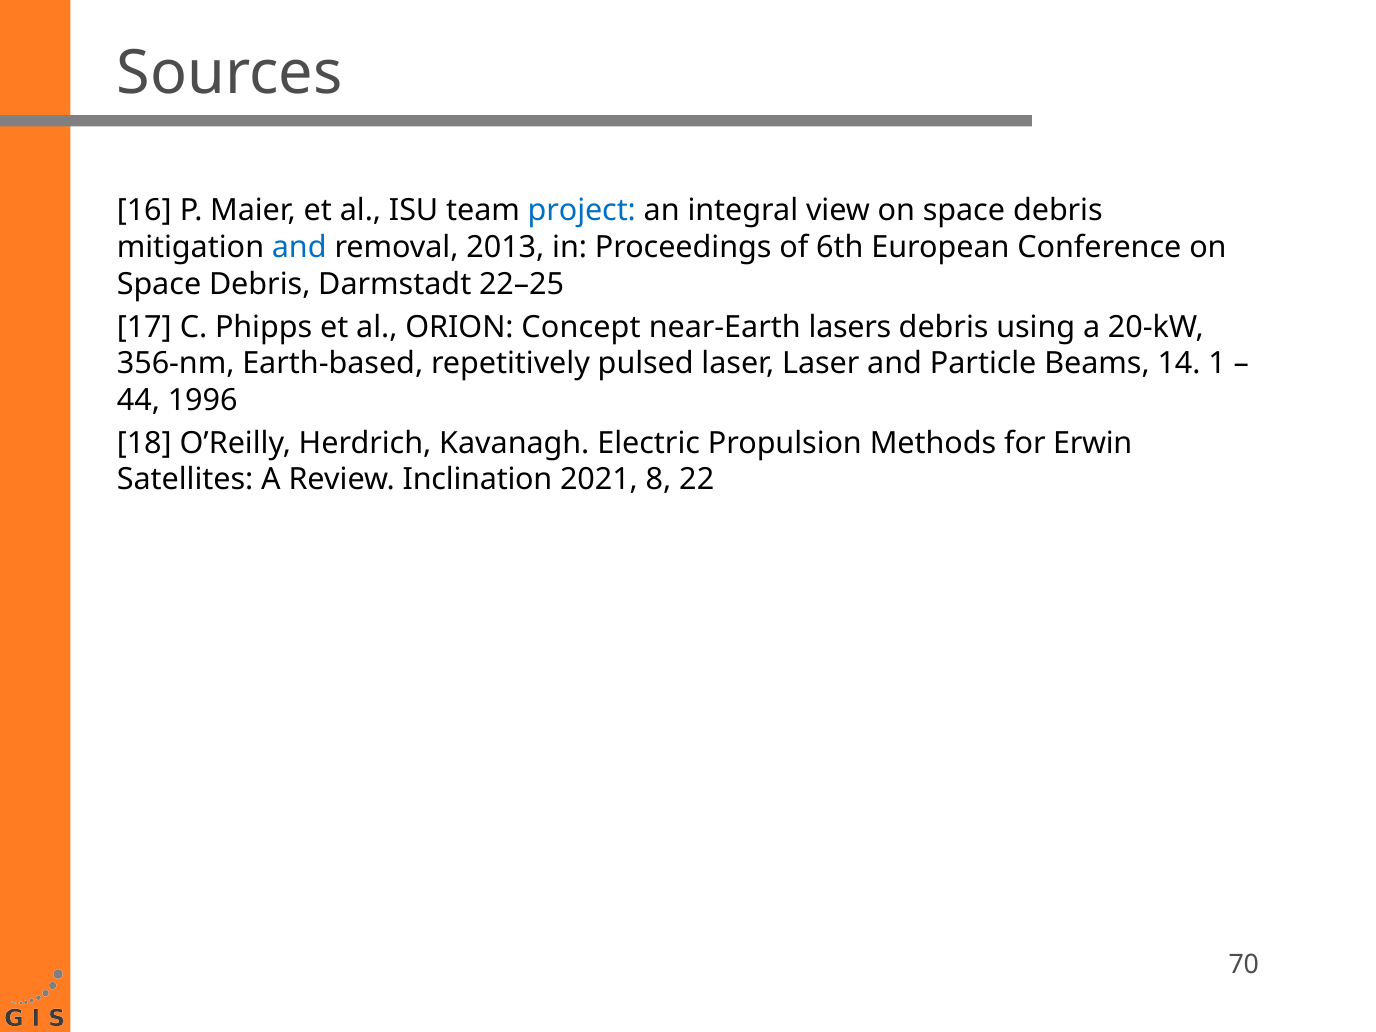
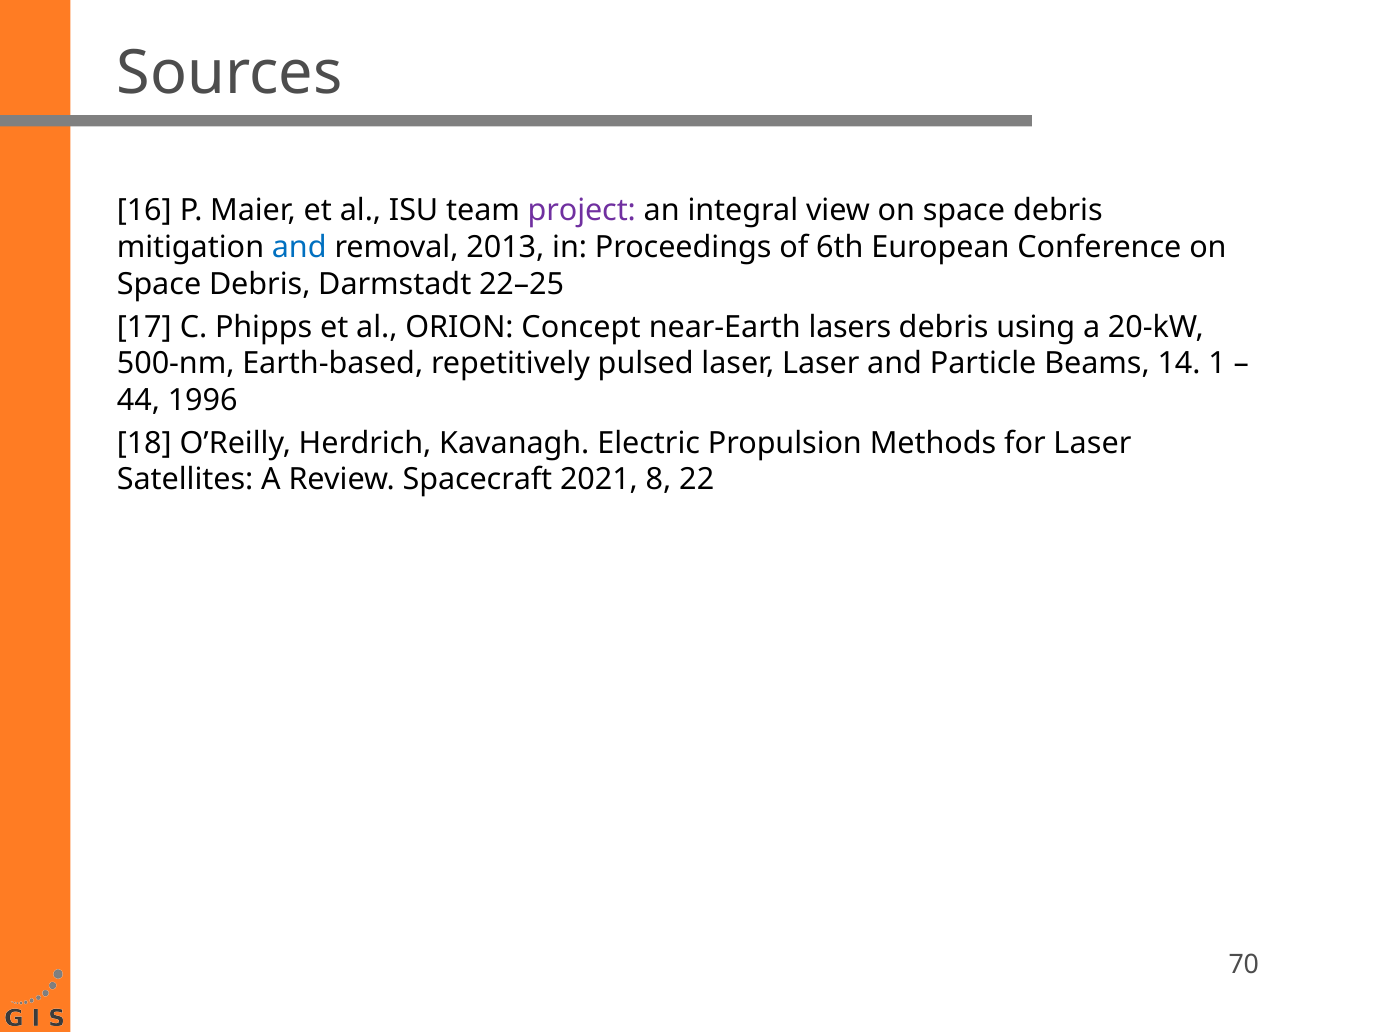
project colour: blue -> purple (582, 211)
356-nm: 356-nm -> 500-nm (176, 364)
for Erwin: Erwin -> Laser (1092, 443)
Inclination: Inclination -> Spacecraft (477, 480)
